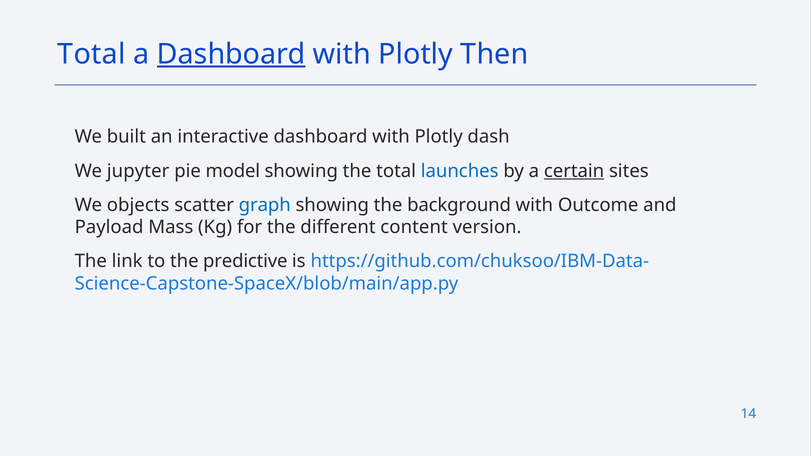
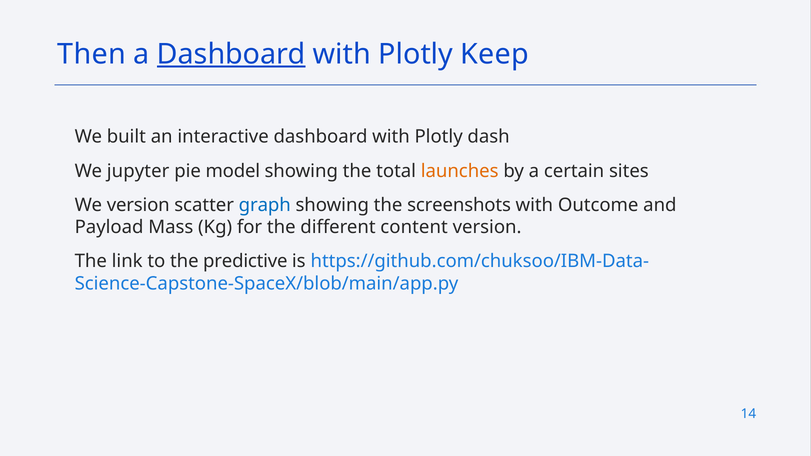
Total: Total -> Then (92, 54)
Then: Then -> Keep (495, 54)
launches colour: blue -> orange (460, 171)
certain underline: present -> none (574, 171)
We objects: objects -> version (138, 205)
background: background -> screenshots (459, 205)
